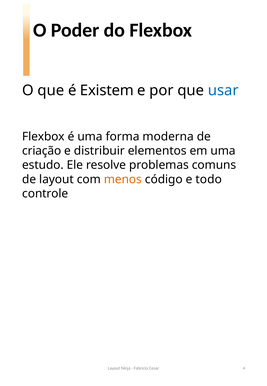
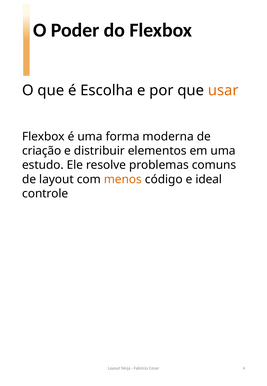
Existem: Existem -> Escolha (107, 90)
usar colour: blue -> orange (223, 90)
todo: todo -> ideal (209, 179)
